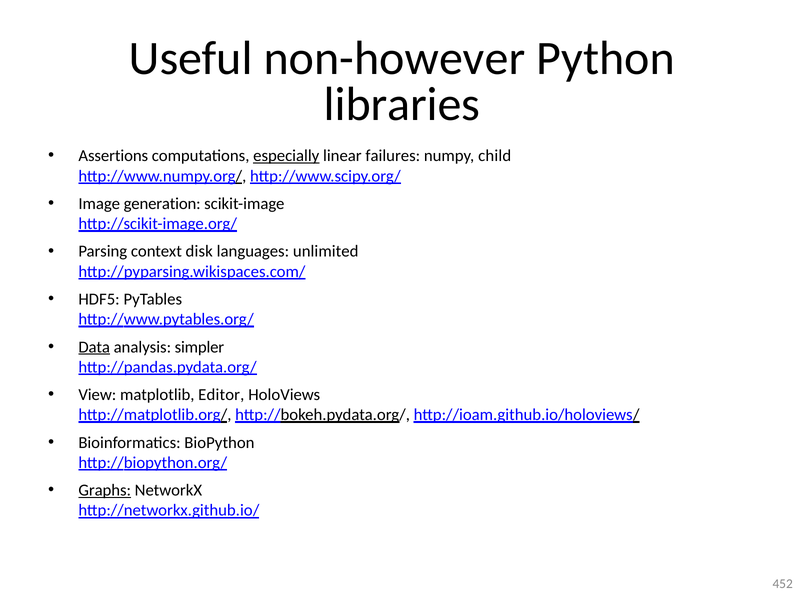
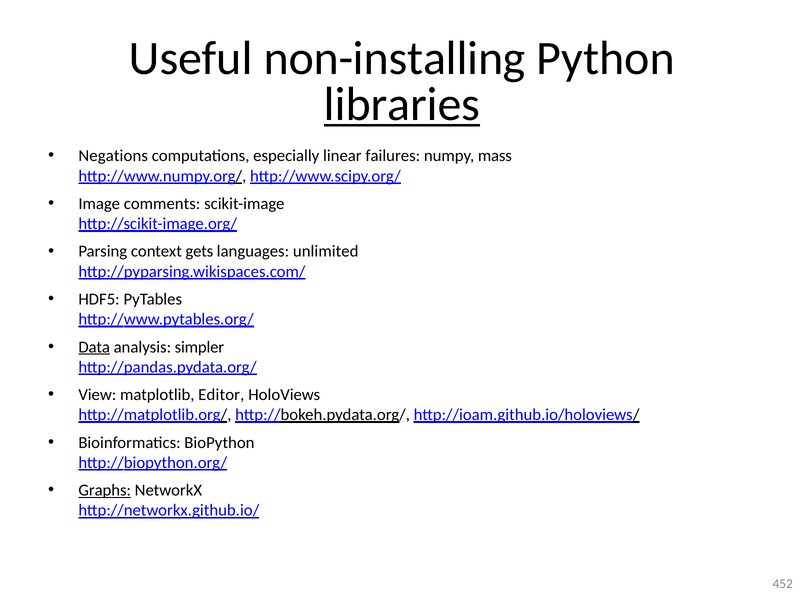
non-however: non-however -> non-installing (395, 59)
libraries underline: none -> present (402, 105)
Assertions: Assertions -> Negations (113, 156)
especially underline: present -> none (286, 156)
child: child -> mass (495, 156)
generation: generation -> comments (162, 204)
disk: disk -> gets (199, 251)
